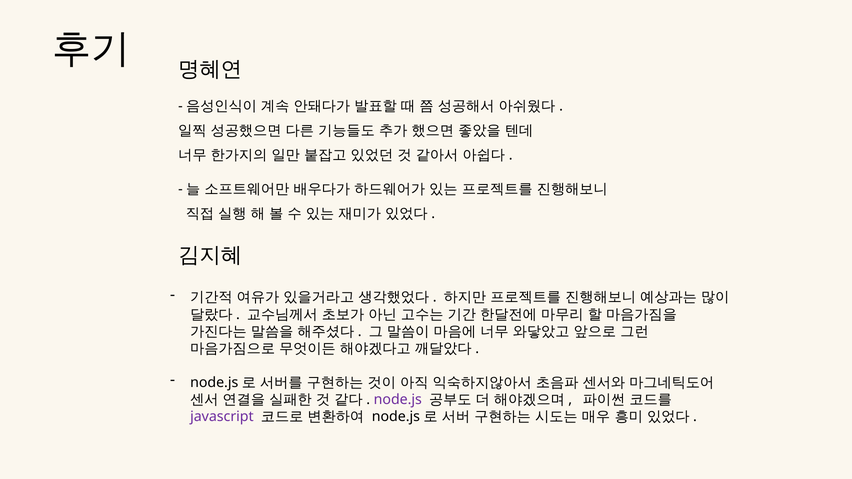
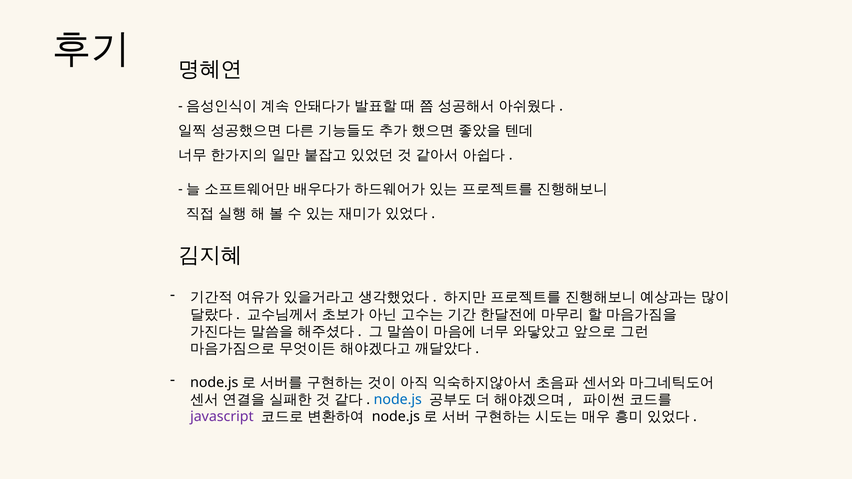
node.js colour: purple -> blue (398, 400)
